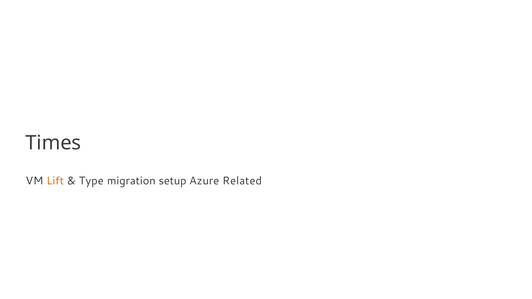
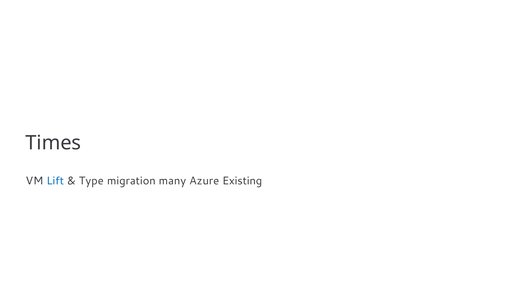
Lift colour: orange -> blue (55, 181)
setup: setup -> many (172, 181)
Related: Related -> Existing (242, 181)
